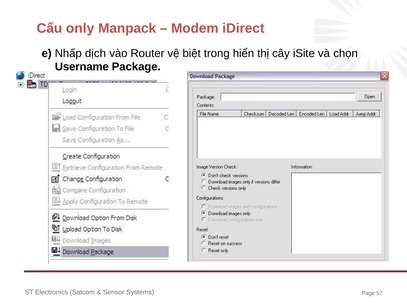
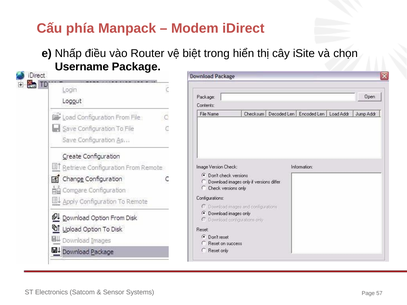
only: only -> phía (80, 28)
dịch: dịch -> điều (96, 53)
